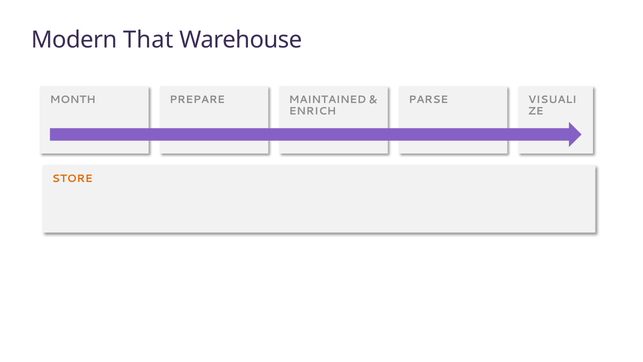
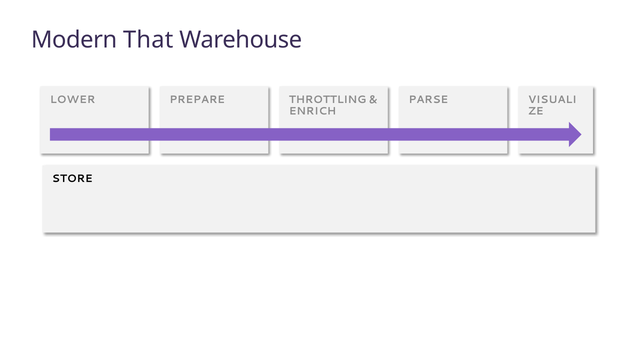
MONTH: MONTH -> LOWER (73, 100)
MAINTAINED: MAINTAINED -> THROTTLING (328, 100)
STORE colour: orange -> black (72, 179)
